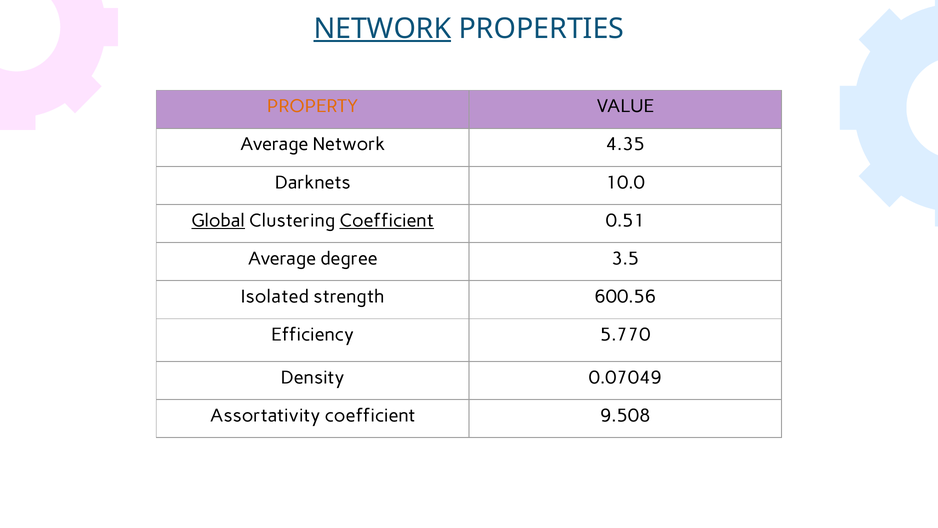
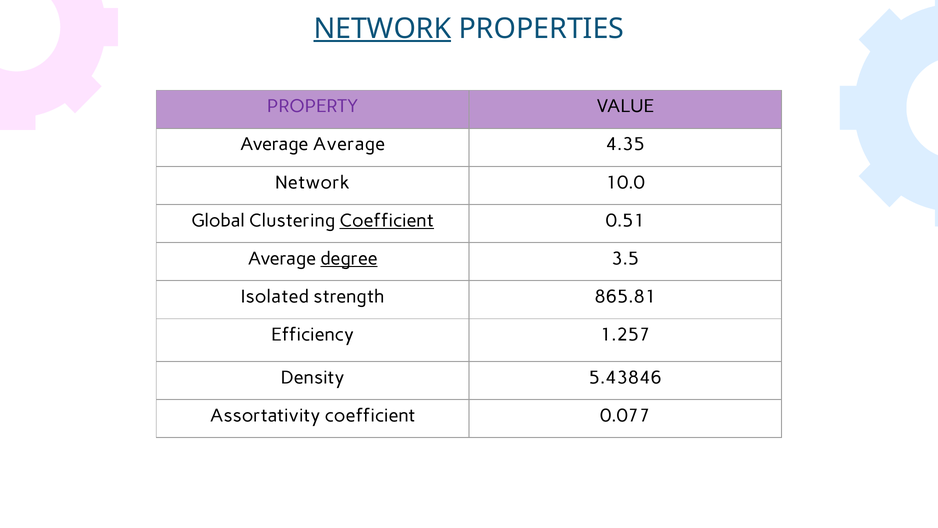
PROPERTY colour: orange -> purple (313, 106)
Average Network: Network -> Average (349, 144)
Darknets: Darknets -> Network (313, 182)
Global underline: present -> none (218, 220)
degree underline: none -> present (349, 258)
600.56: 600.56 -> 865.81 (625, 296)
5.770: 5.770 -> 1.257 (625, 335)
0.07049: 0.07049 -> 5.43846 (625, 377)
9.508: 9.508 -> 0.077 (625, 415)
